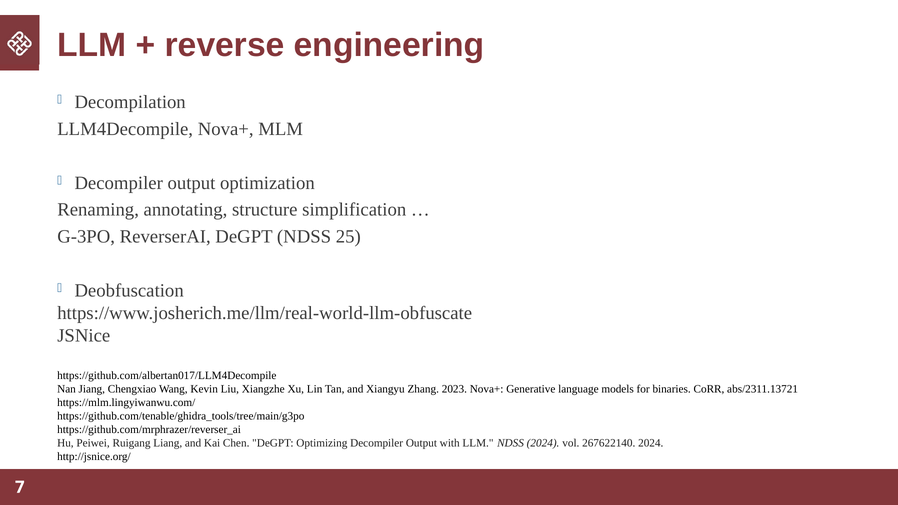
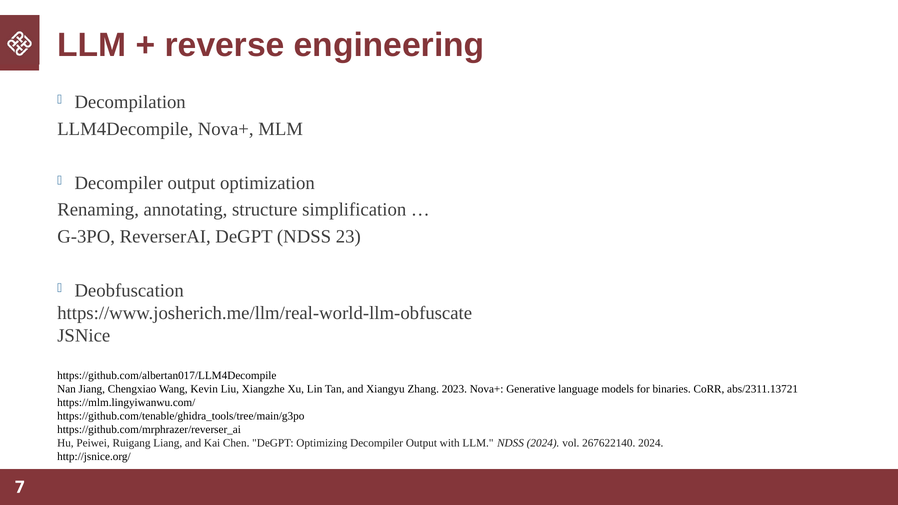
25: 25 -> 23 (348, 237)
